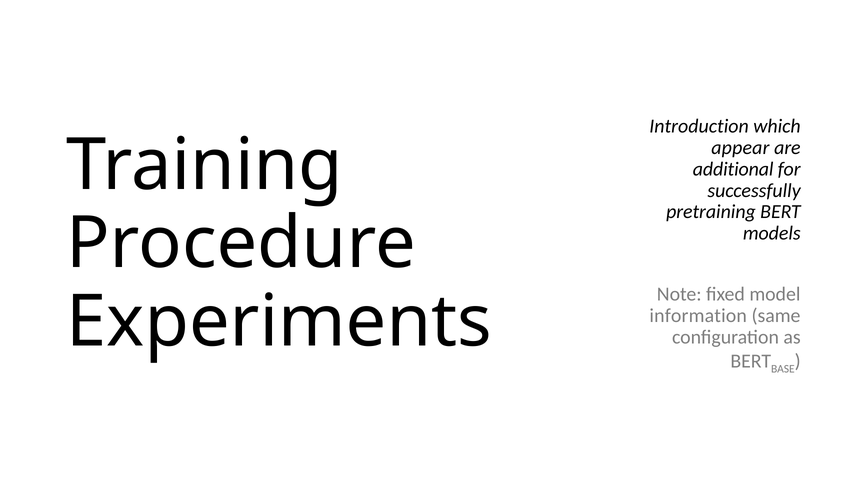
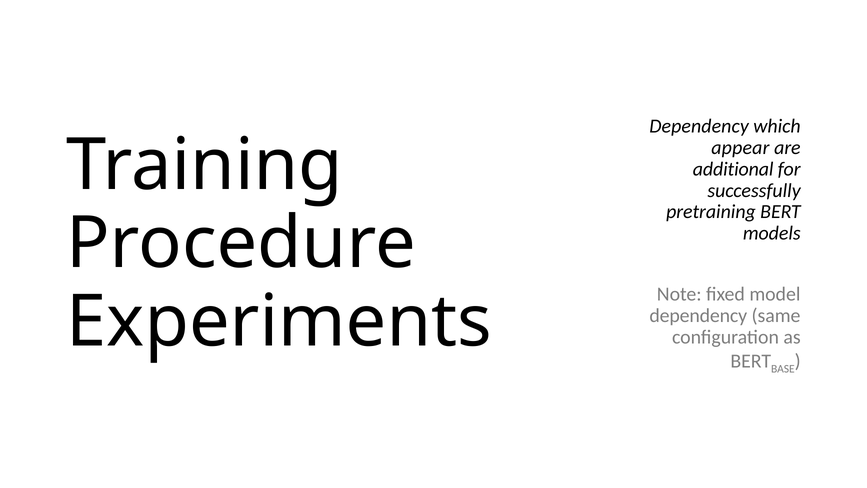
Introduction: Introduction -> Dependency (699, 126)
information: information -> dependency (698, 316)
